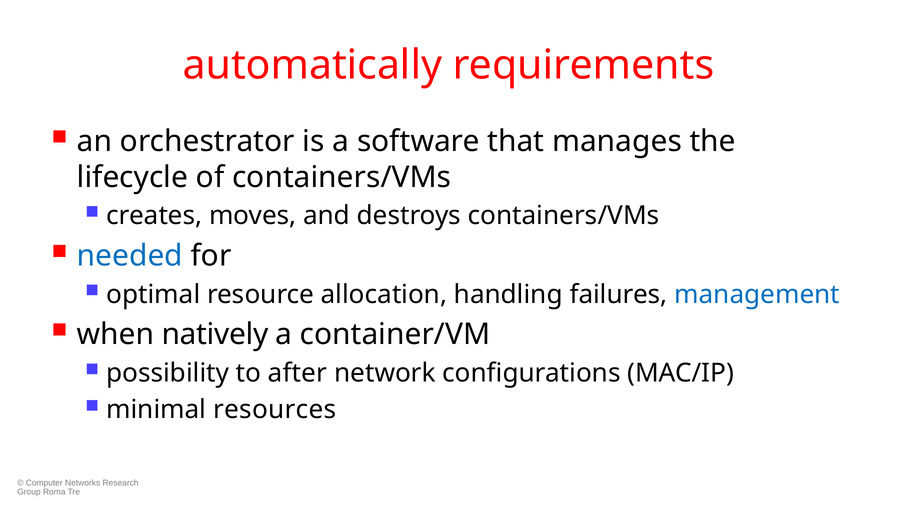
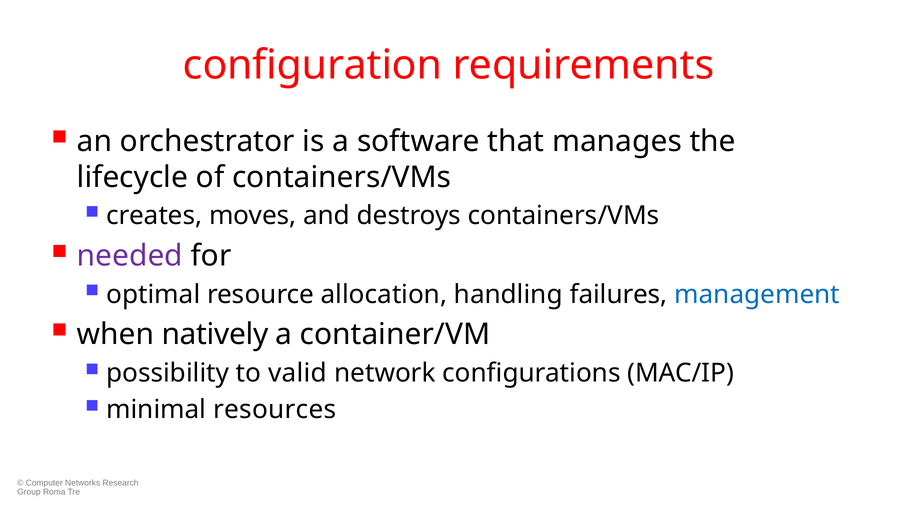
automatically: automatically -> configuration (313, 65)
needed colour: blue -> purple (130, 256)
after: after -> valid (297, 373)
